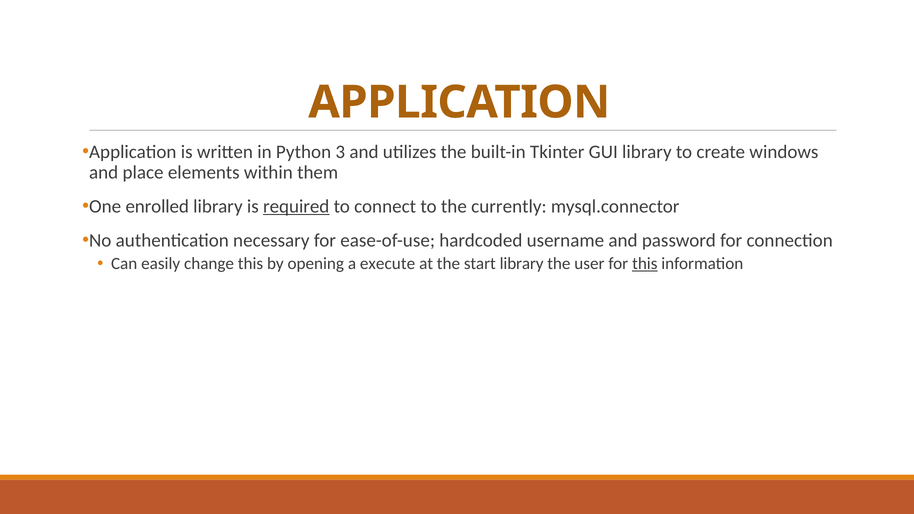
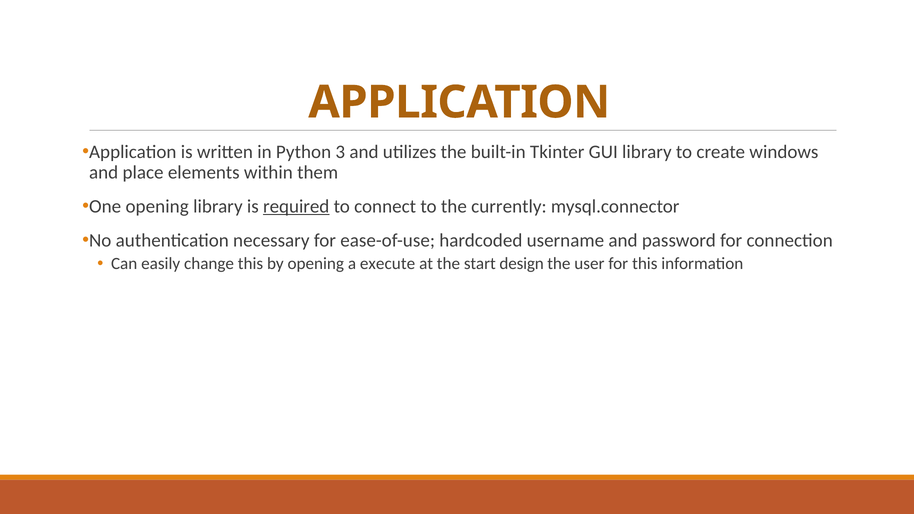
One enrolled: enrolled -> opening (157, 206)
start library: library -> design (522, 264)
this underline: present -> none (645, 264)
